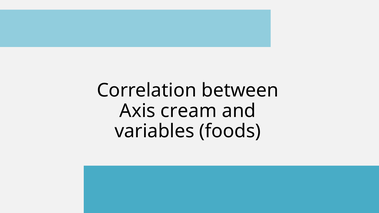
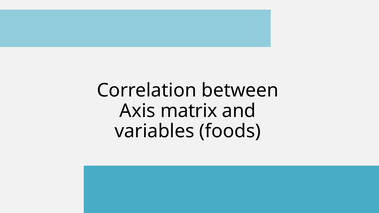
cream: cream -> matrix (189, 111)
